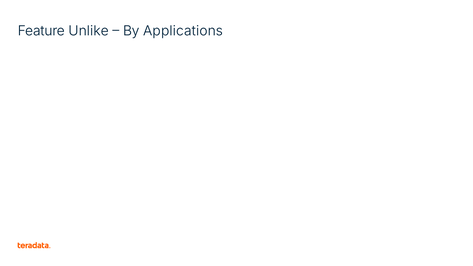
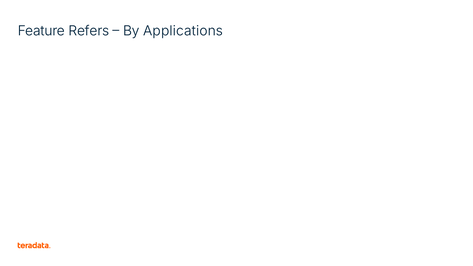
Unlike: Unlike -> Refers (89, 31)
